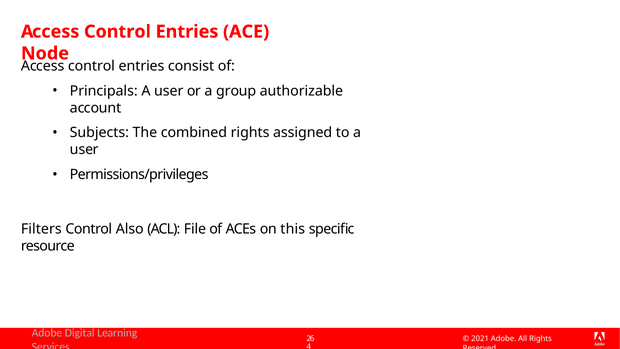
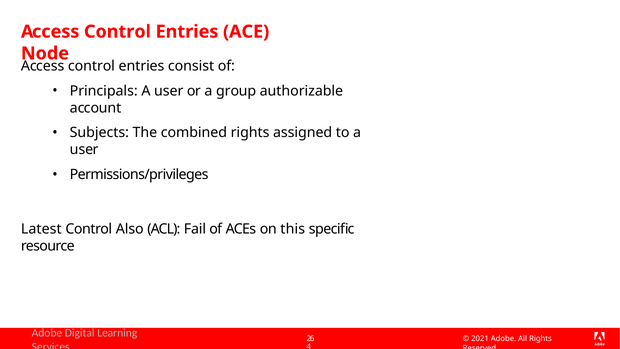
Filters: Filters -> Latest (41, 229)
File: File -> Fail (195, 229)
